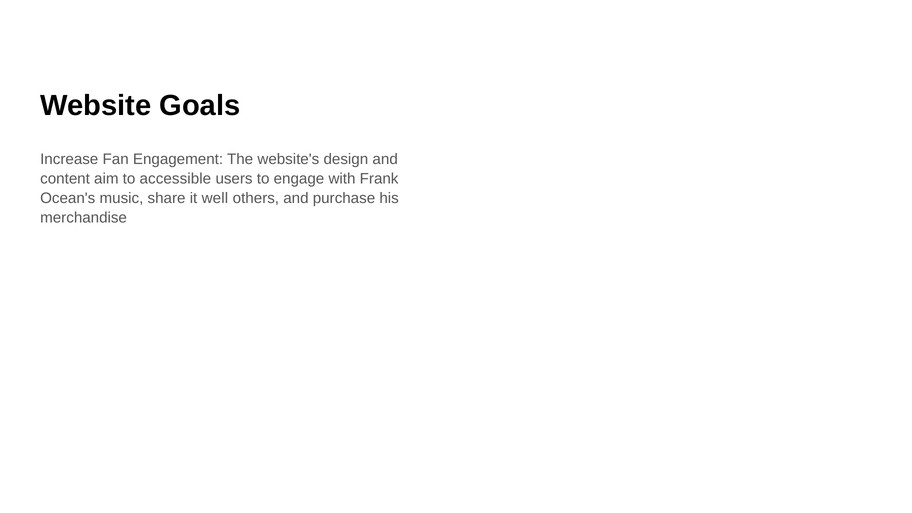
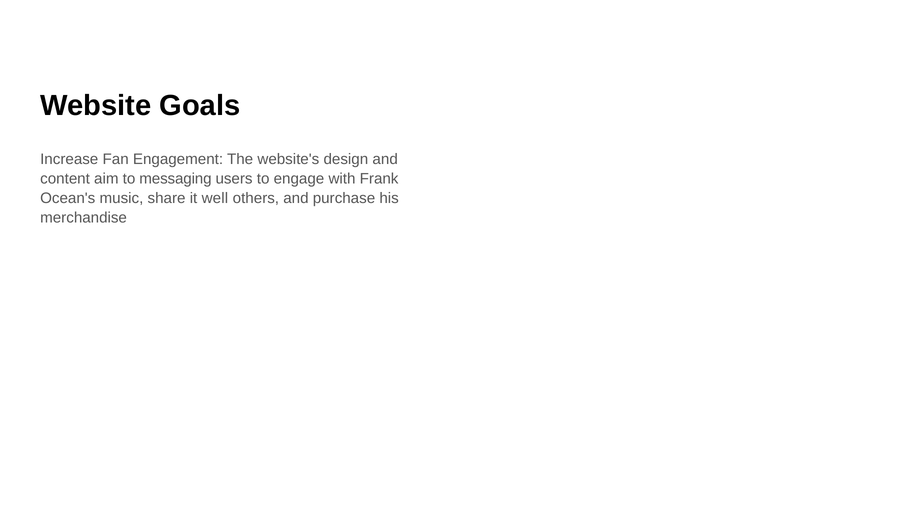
accessible: accessible -> messaging (175, 179)
